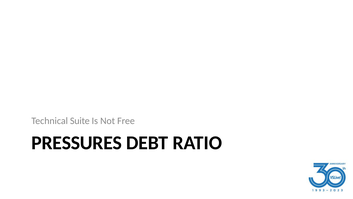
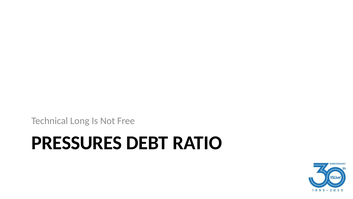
Suite: Suite -> Long (80, 121)
